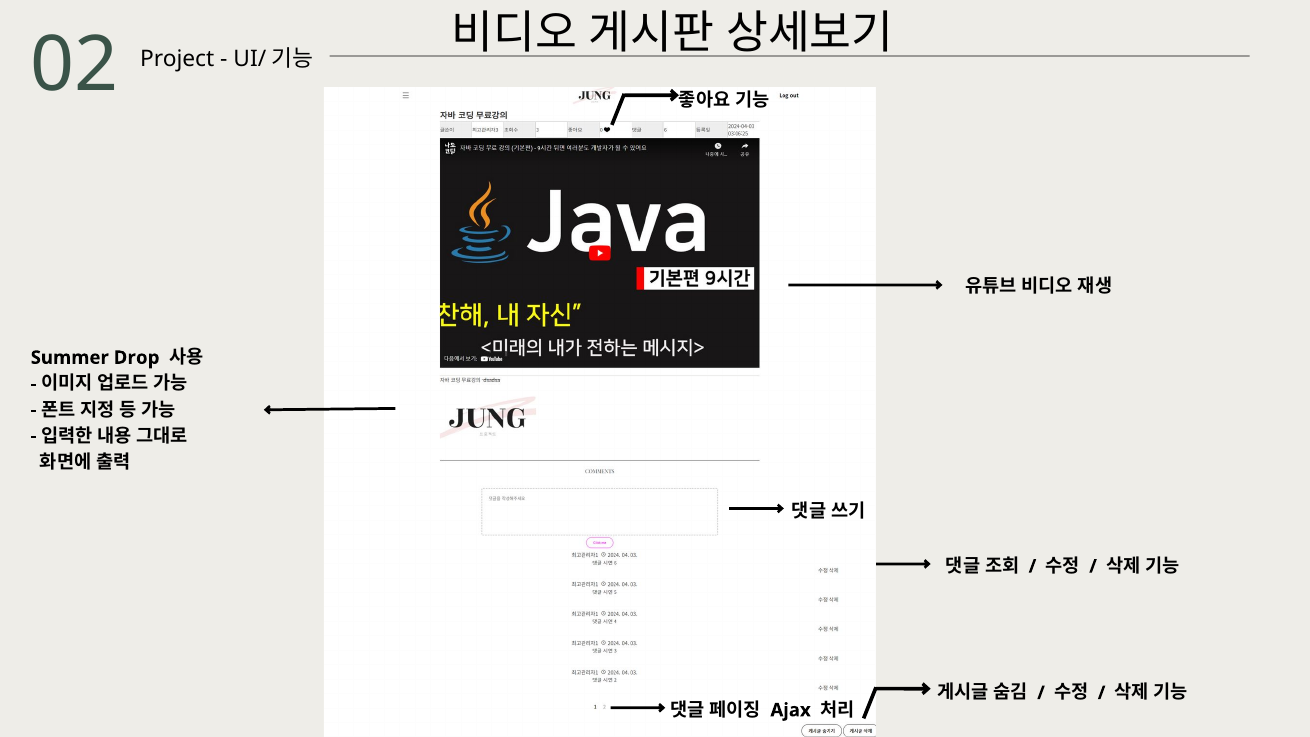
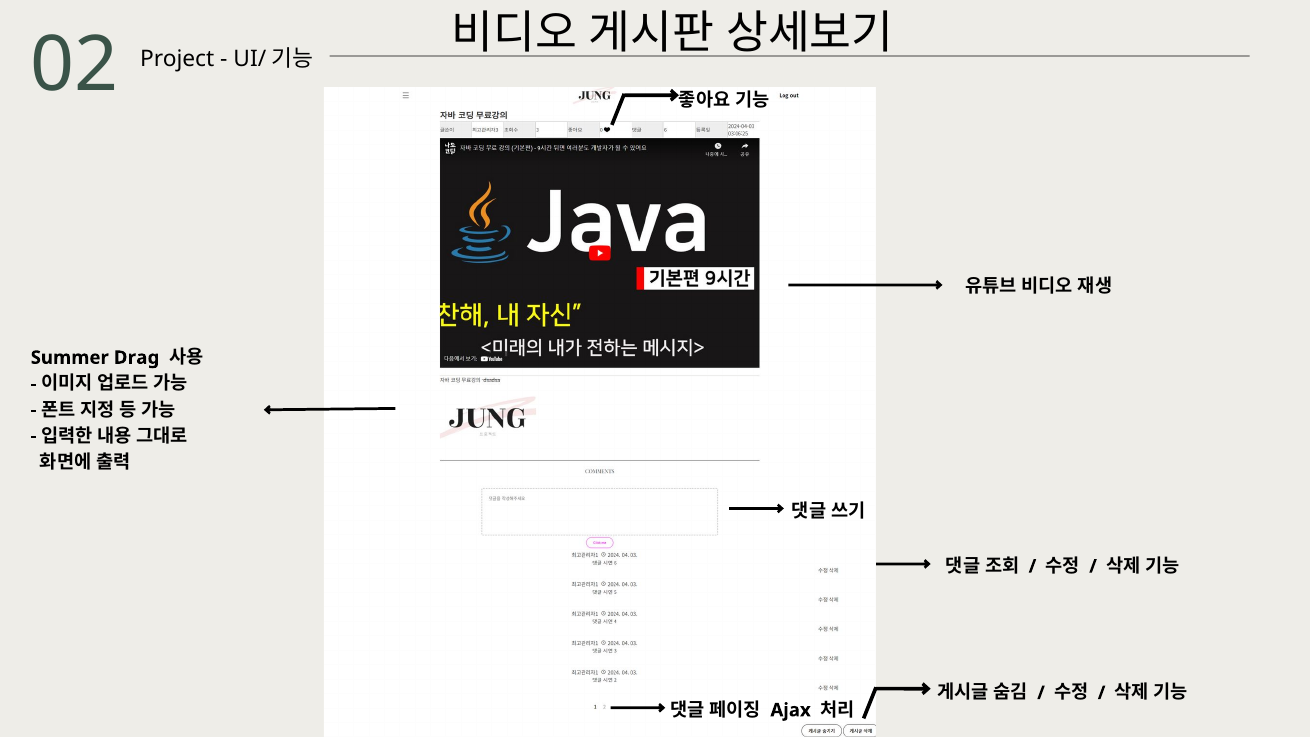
Drop: Drop -> Drag (137, 358)
